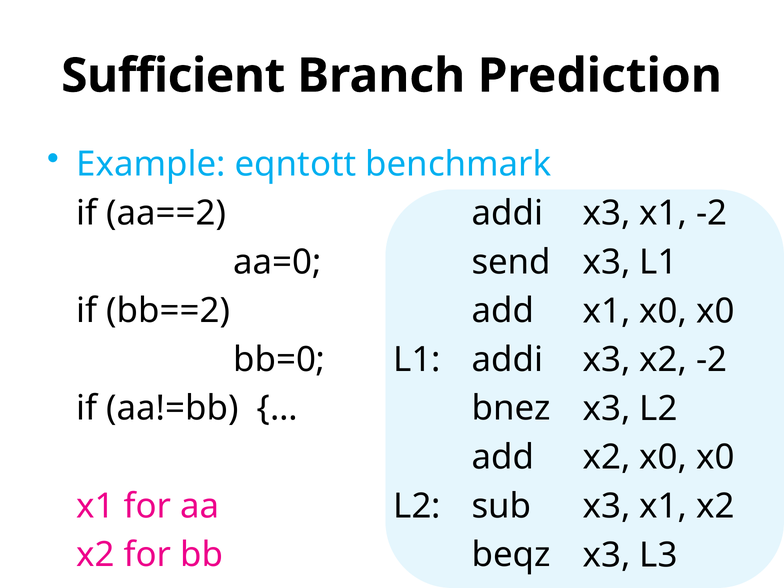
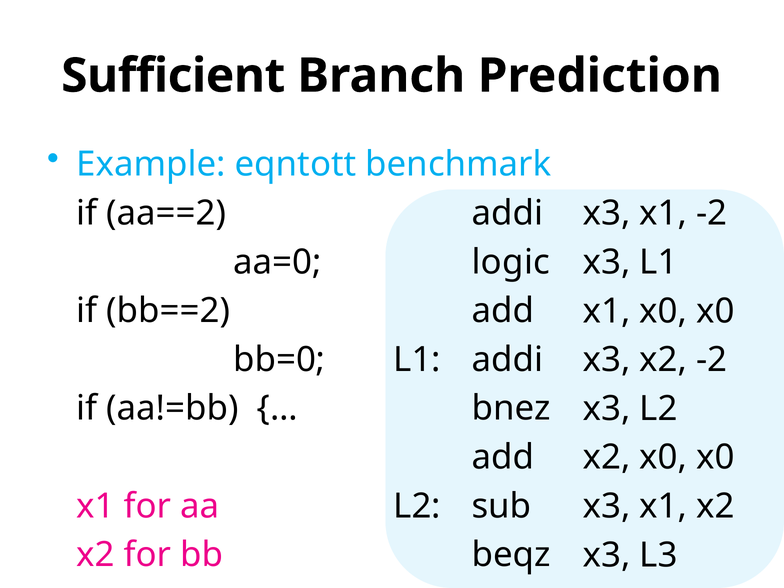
send: send -> logic (511, 262)
